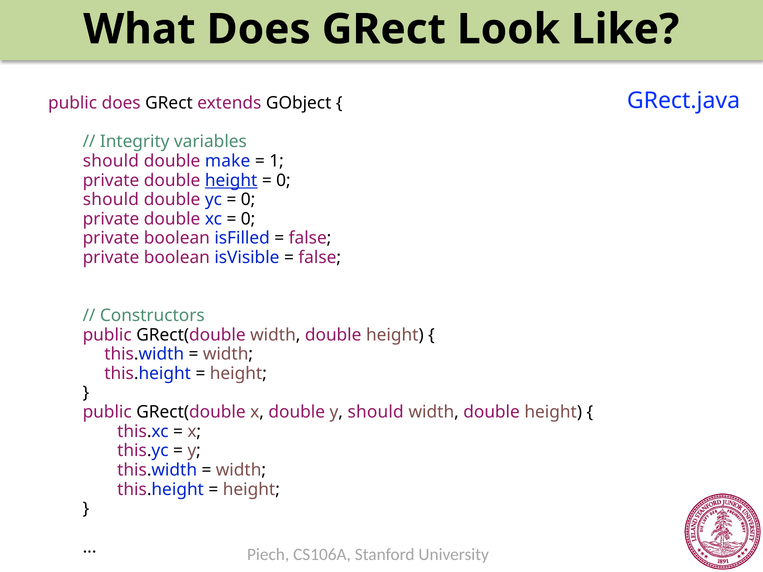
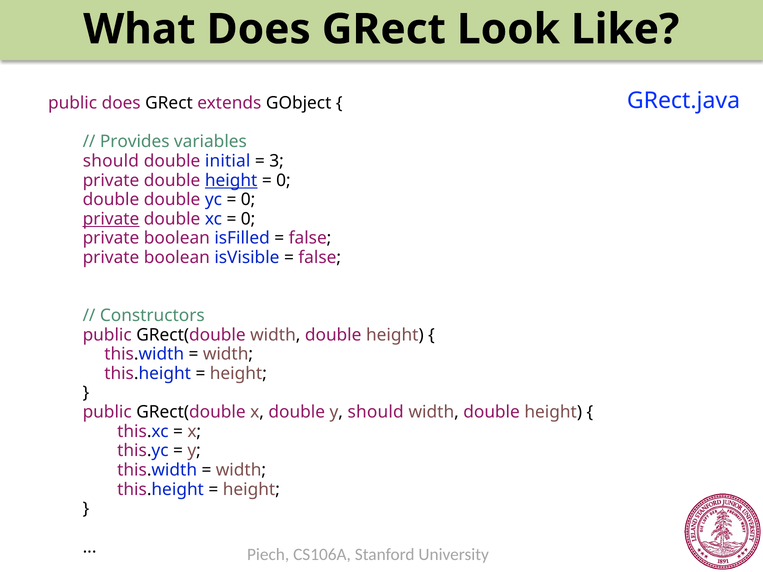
Integrity: Integrity -> Provides (135, 142)
make: make -> initial (228, 161)
1: 1 -> 3 (277, 161)
should: should -> double (111, 200)
private underline: none -> present (111, 219)
